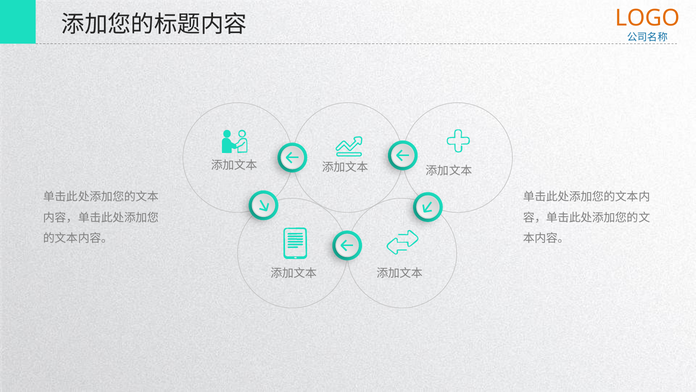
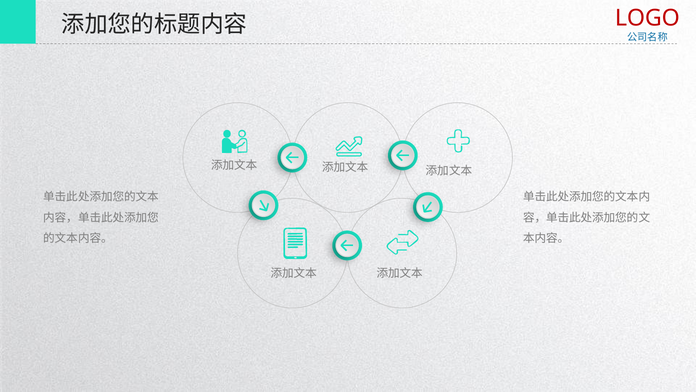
LOGO colour: orange -> red (647, 18)
